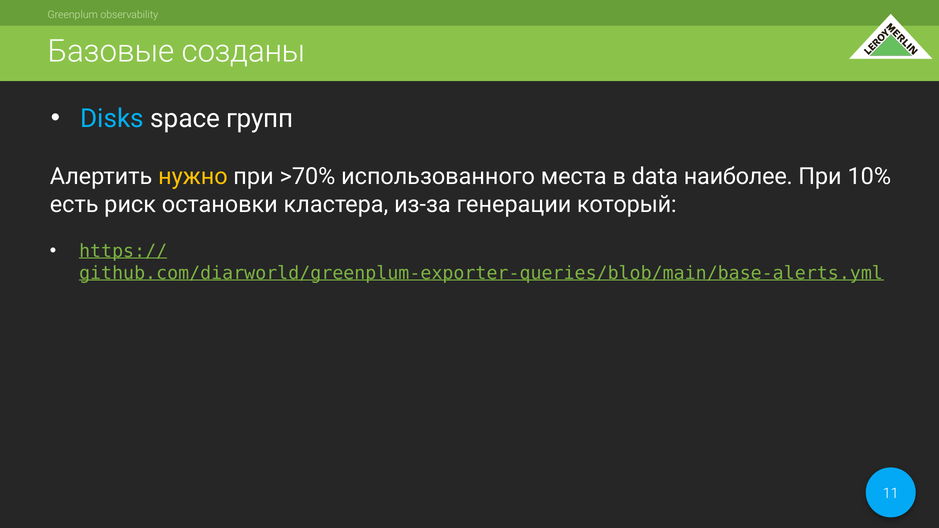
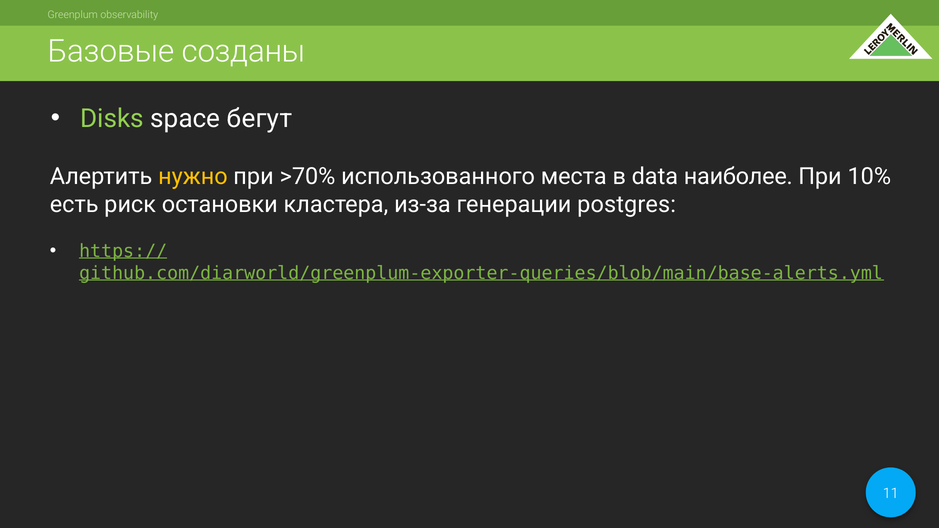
Disks colour: light blue -> light green (112, 119)
групп: групп -> бегут (260, 119)
который: который -> postgres (627, 205)
